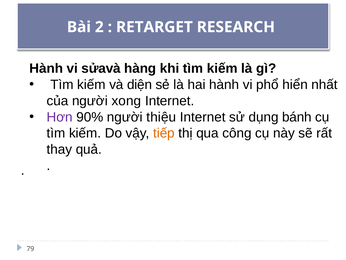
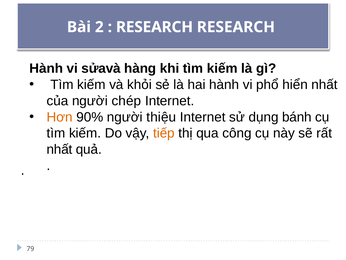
RETARGET: RETARGET -> RESEARCH (154, 27)
diện: diện -> khỏi (139, 85)
xong: xong -> chép (126, 101)
Hơn colour: purple -> orange (60, 117)
thay: thay -> nhất (59, 149)
